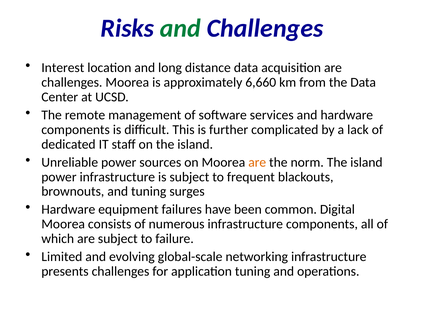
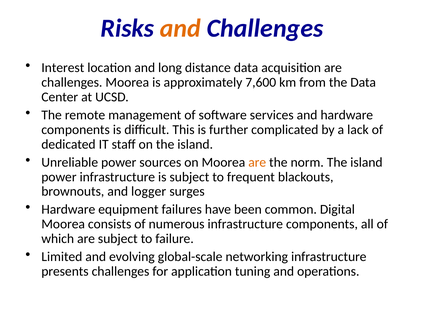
and colour: green -> orange (180, 28)
6,660: 6,660 -> 7,600 (261, 82)
and tuning: tuning -> logger (149, 191)
